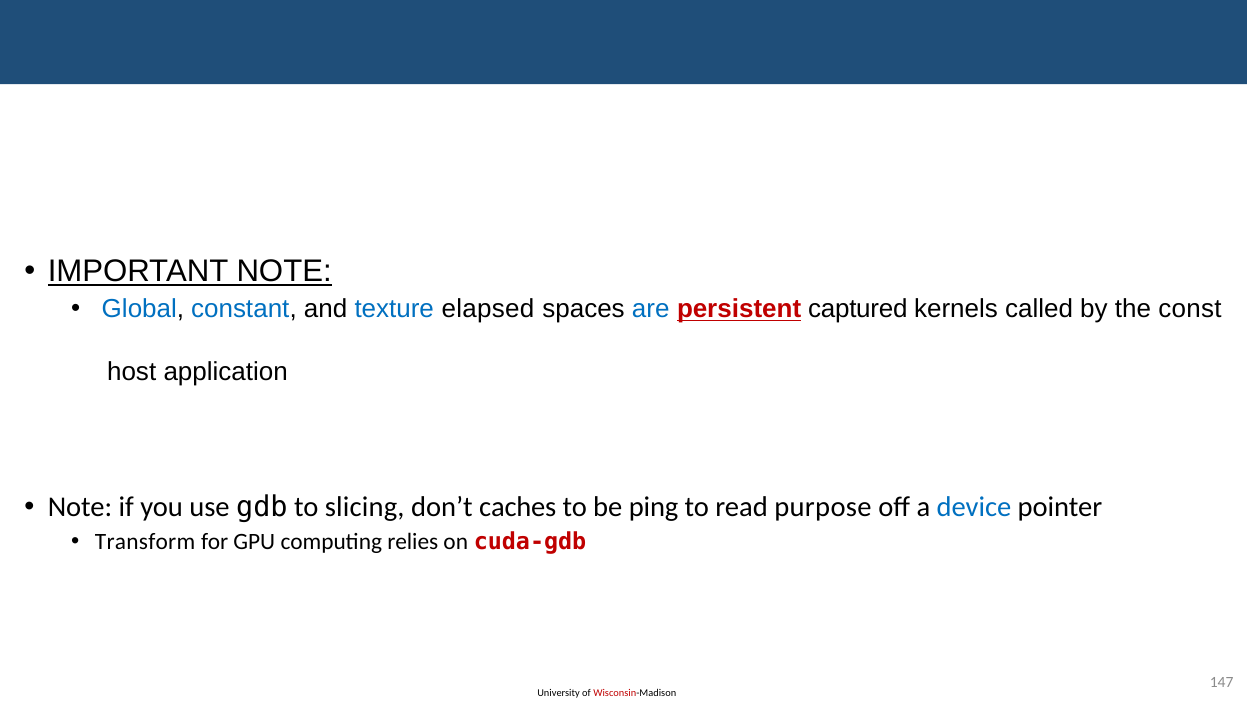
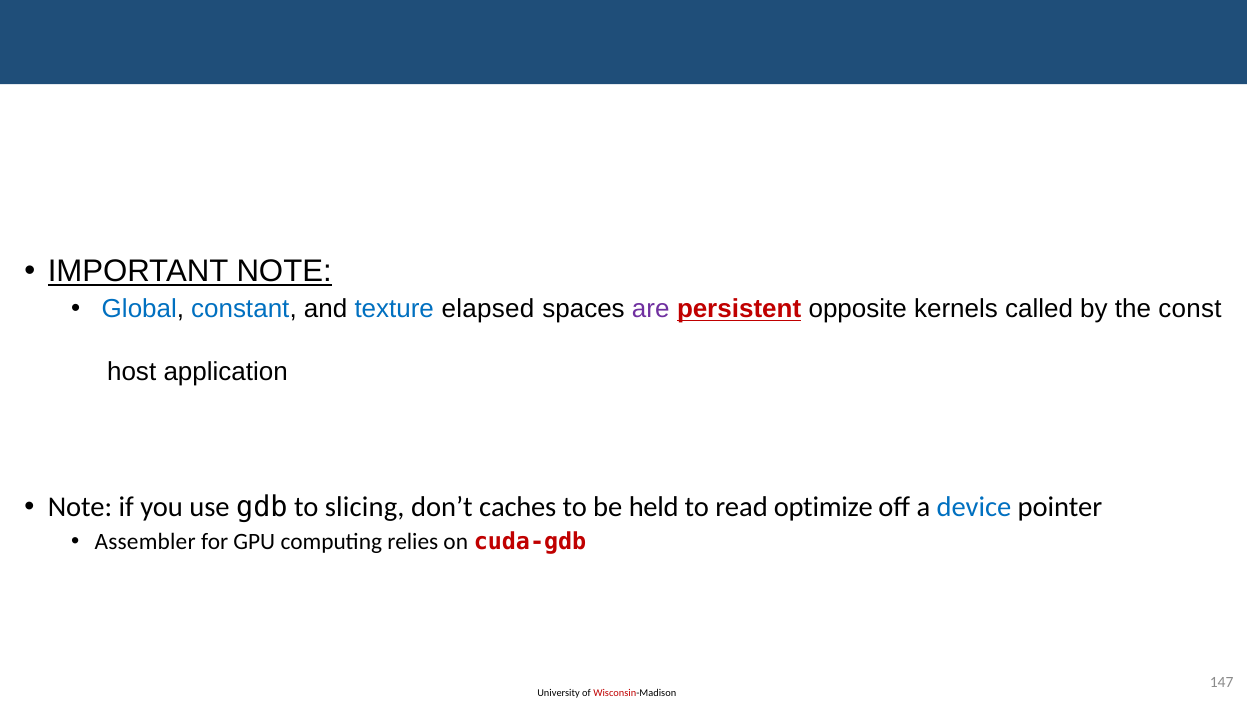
are colour: blue -> purple (651, 309)
captured: captured -> opposite (858, 309)
ping: ping -> held (654, 507)
purpose: purpose -> optimize (823, 507)
Transform: Transform -> Assembler (145, 542)
